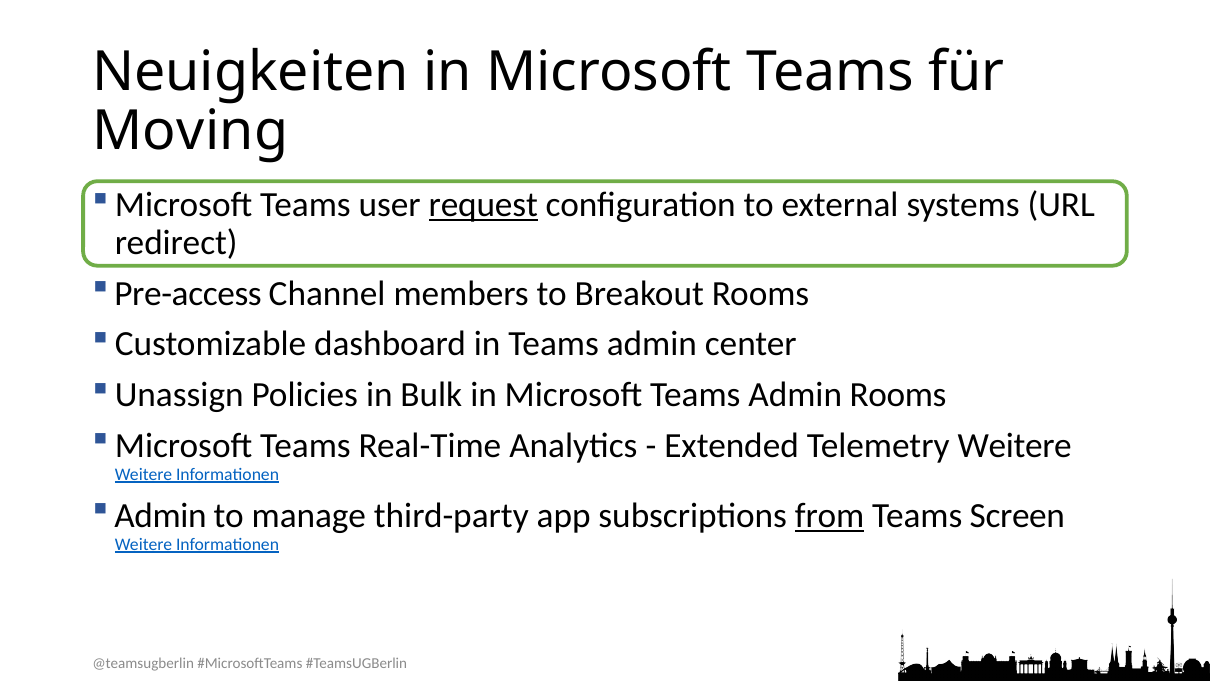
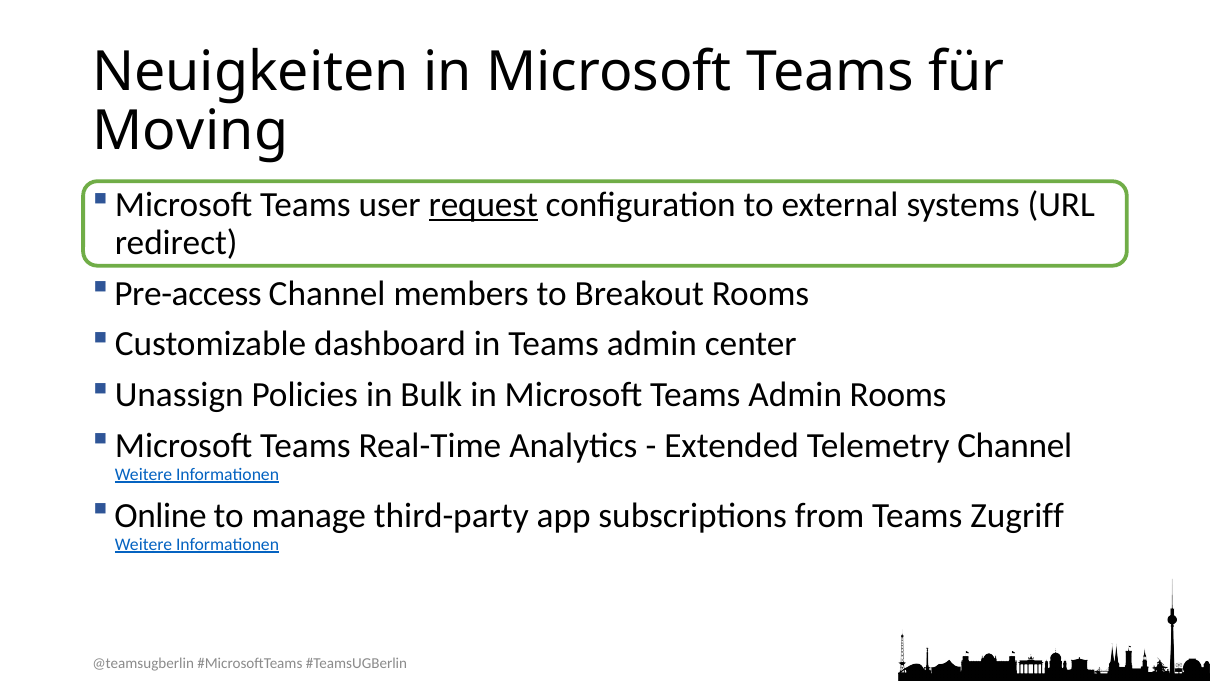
Telemetry Weitere: Weitere -> Channel (1015, 445)
Admin: Admin -> Online (160, 515)
from underline: present -> none (830, 515)
Screen: Screen -> Zugriff (1017, 515)
